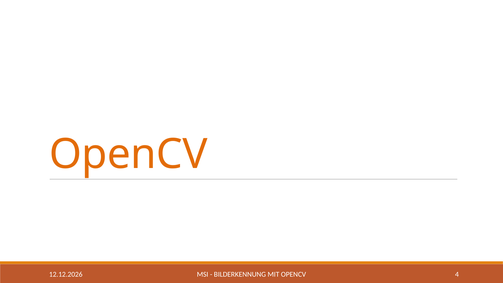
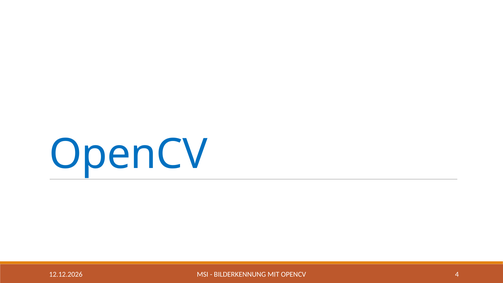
OpenCV colour: orange -> blue (128, 154)
